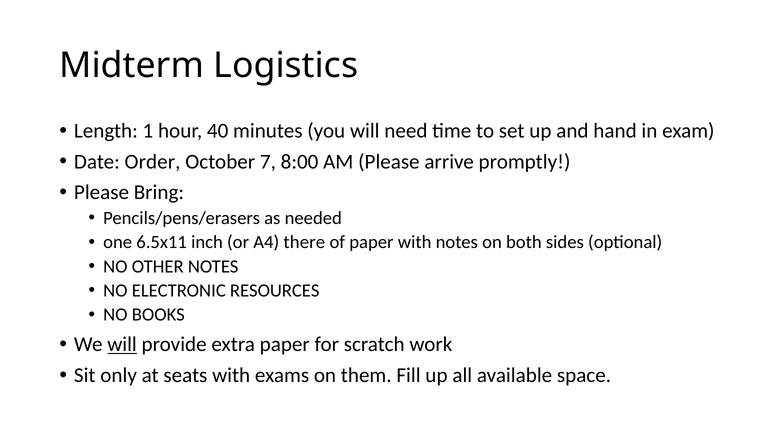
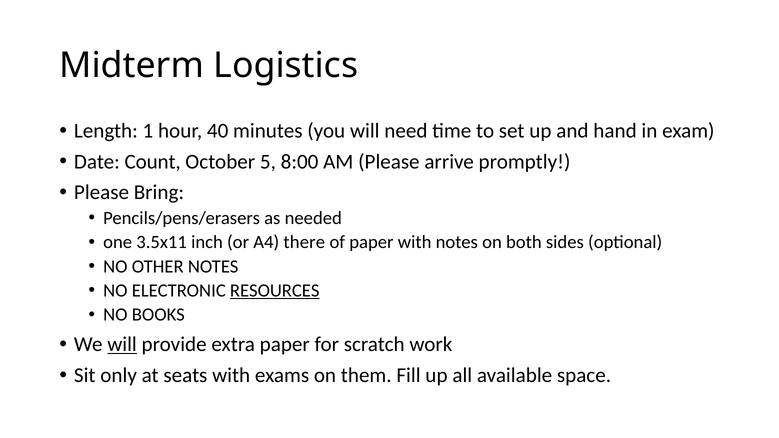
Order: Order -> Count (153, 162)
7: 7 -> 5 (268, 162)
6.5x11: 6.5x11 -> 3.5x11 (162, 242)
RESOURCES underline: none -> present (275, 291)
